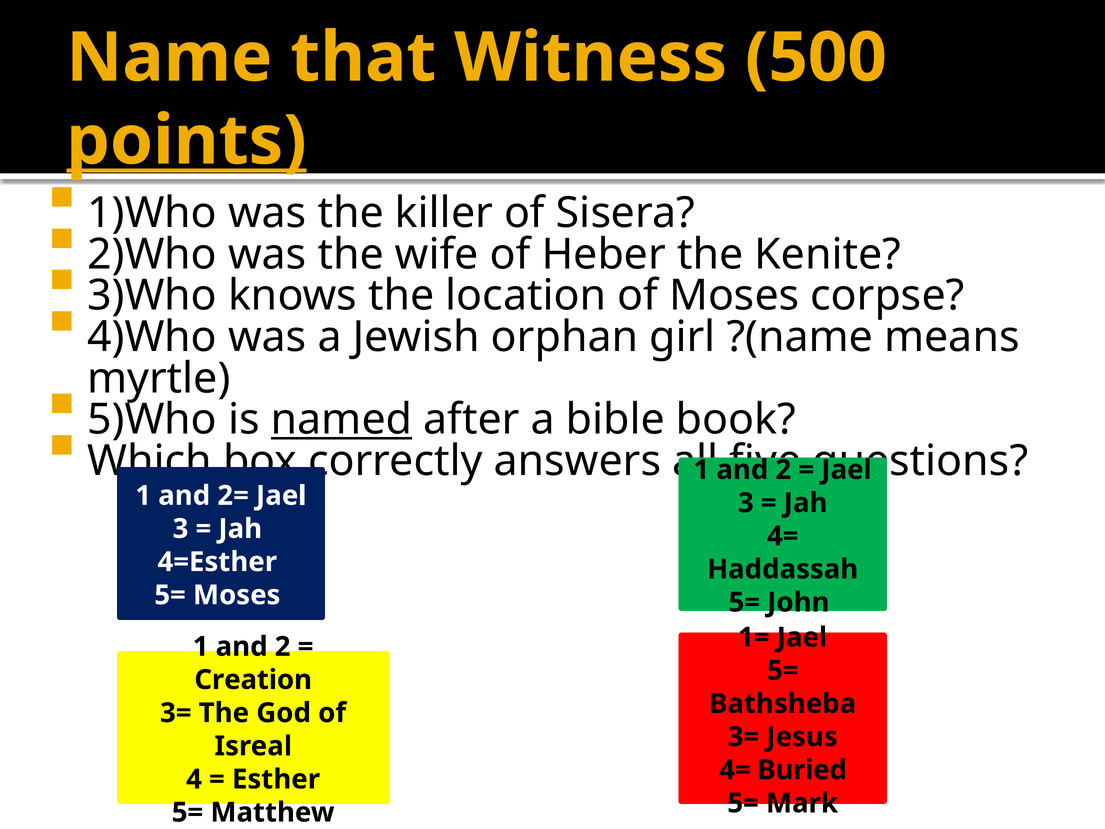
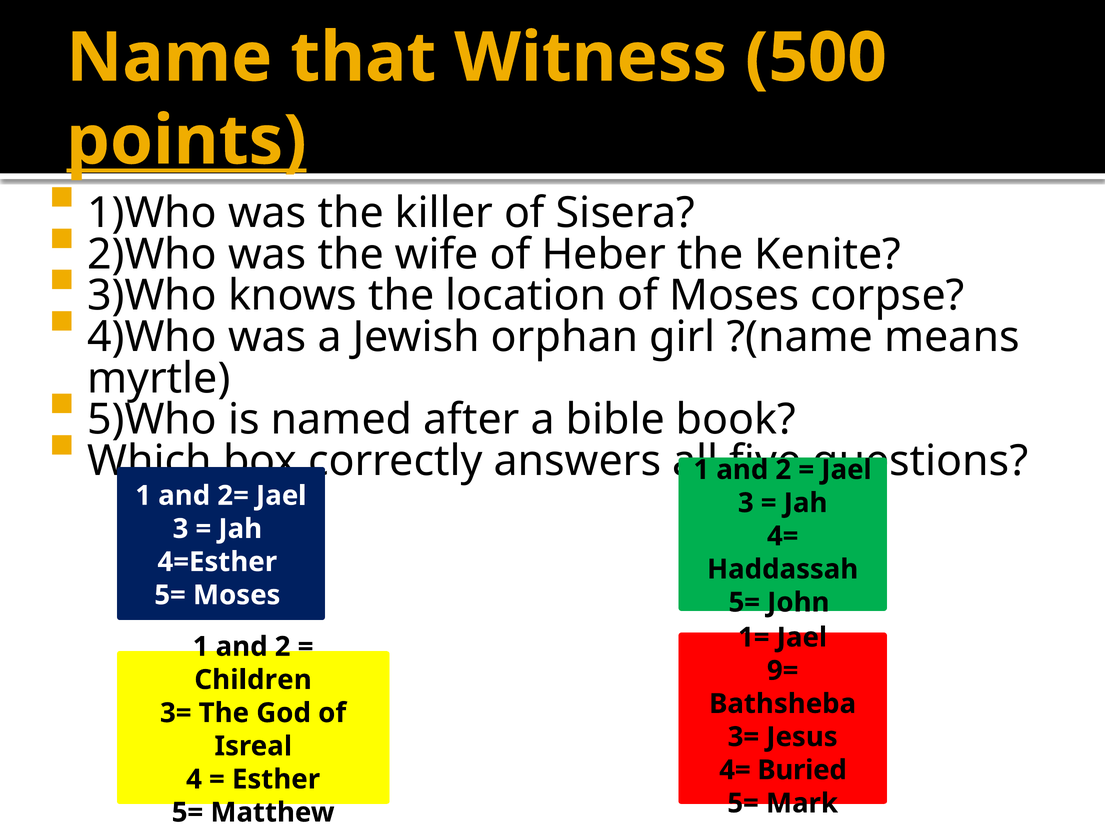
named underline: present -> none (342, 420)
5=: 5= -> 9= (783, 670)
Creation: Creation -> Children (253, 680)
